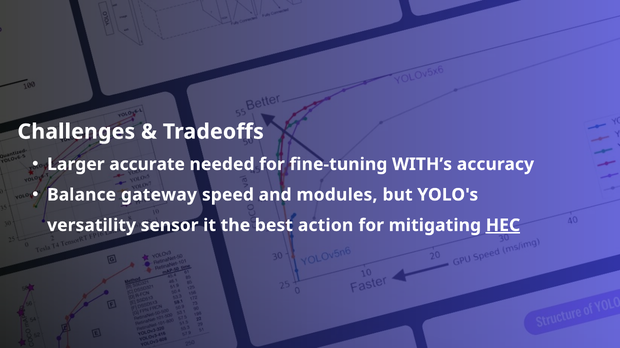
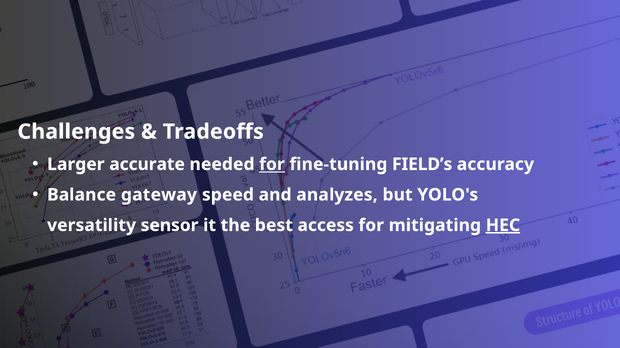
for underline: none -> present (272, 165)
WITH’s: WITH’s -> FIELD’s (422, 165)
modules: modules -> analyzes (337, 195)
action: action -> access (326, 226)
